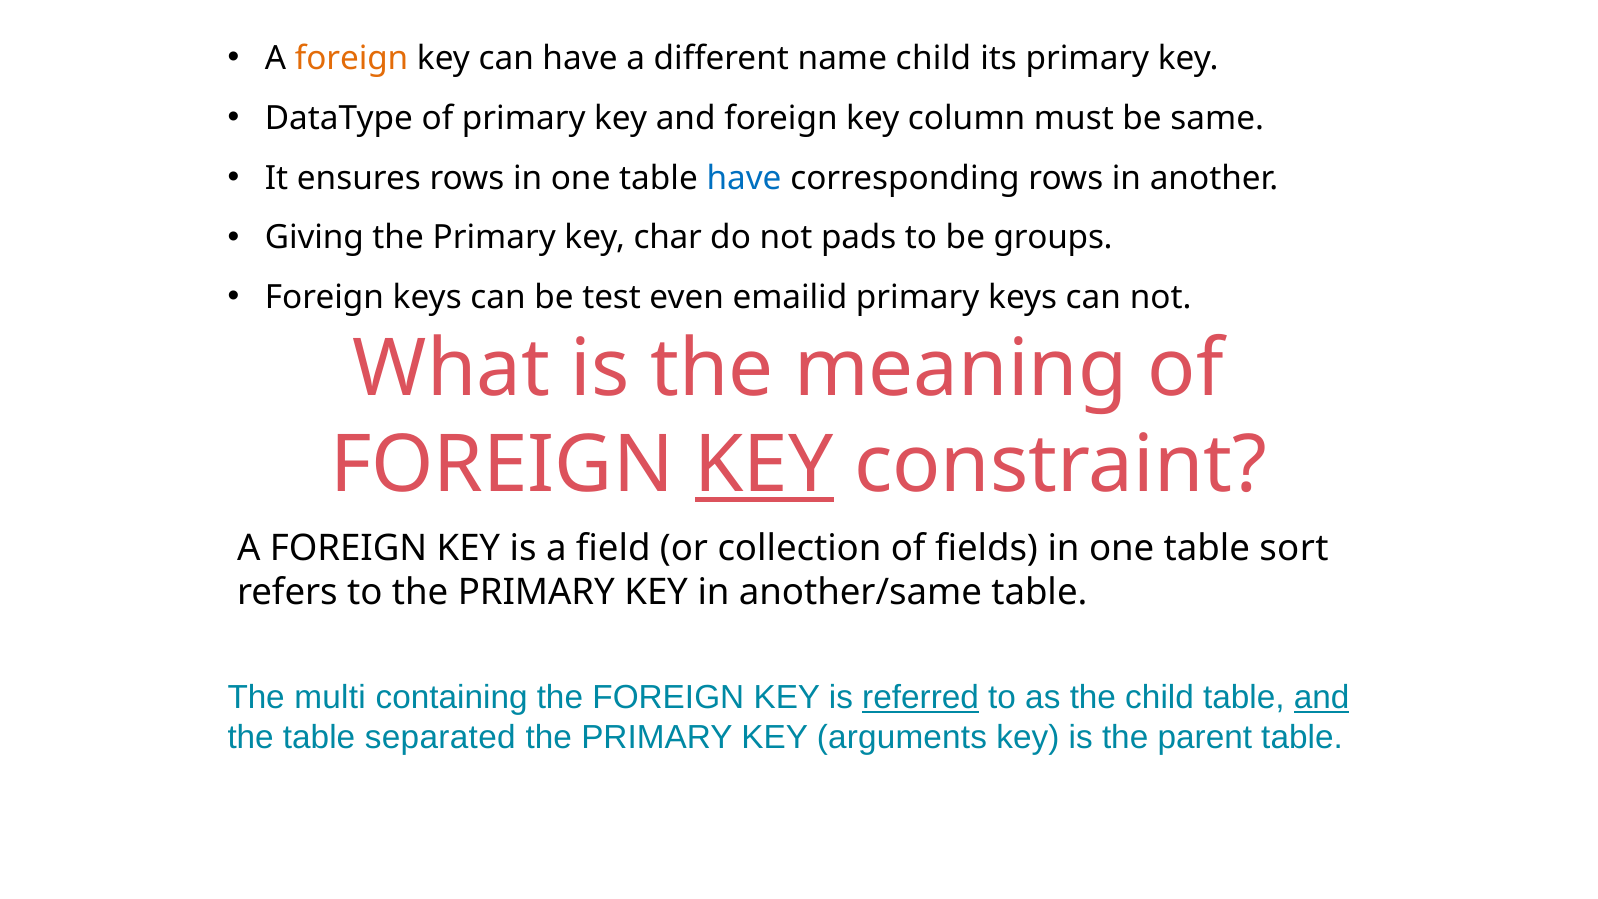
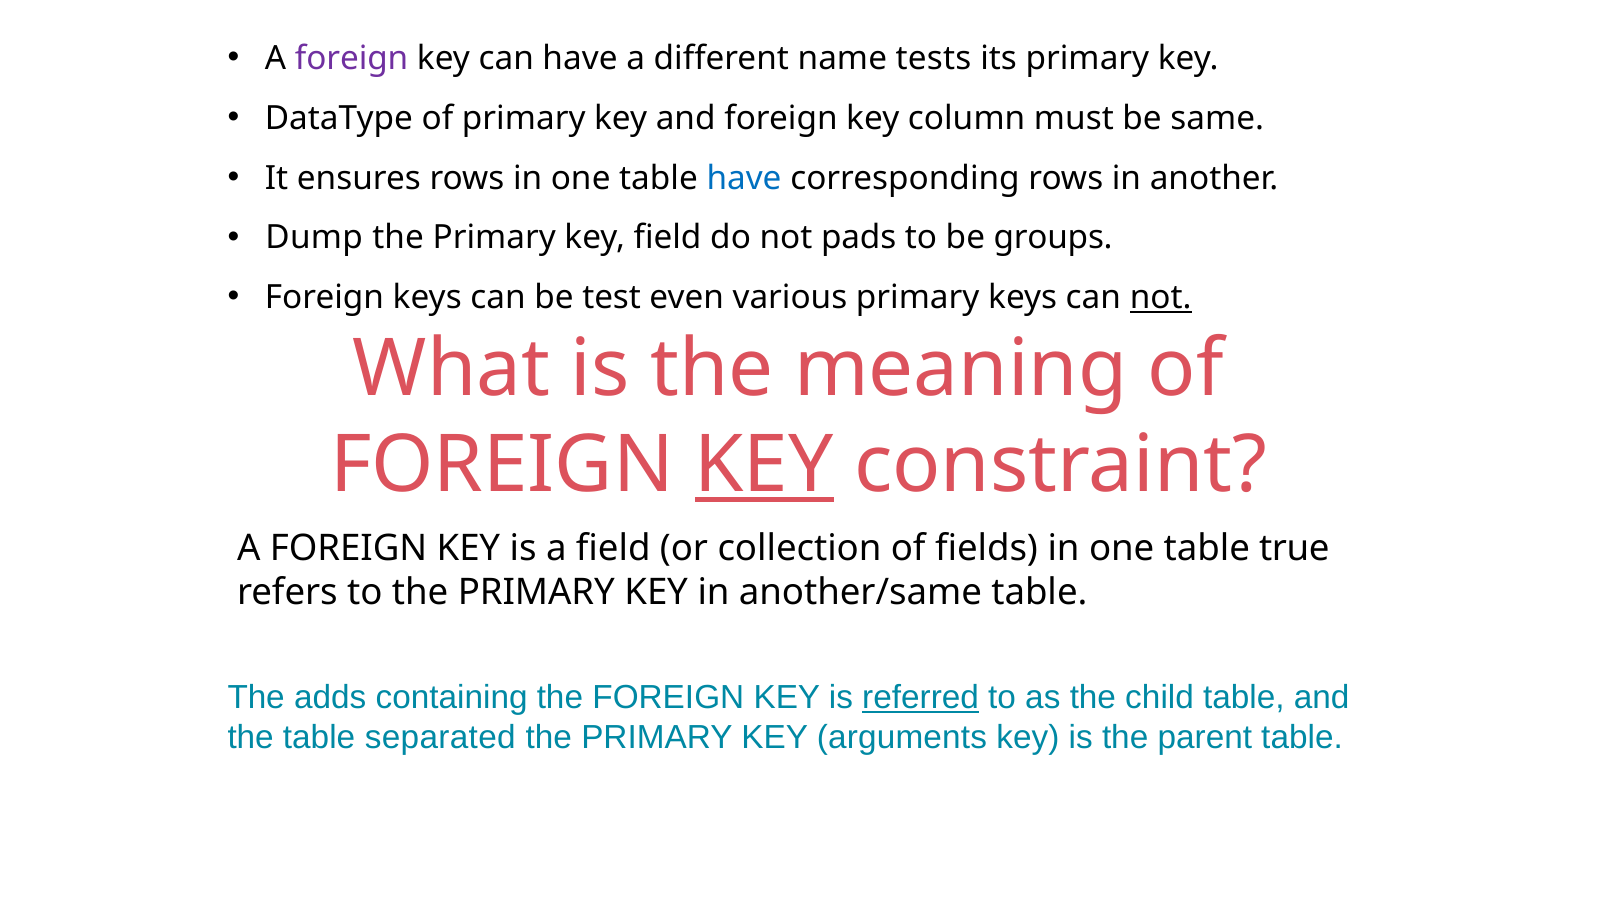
foreign colour: orange -> purple (352, 58)
name child: child -> tests (934, 58)
Giving: Giving -> Dump (314, 238)
key char: char -> field (668, 238)
emailid: emailid -> various (790, 298)
not underline: none -> present (1161, 298)
sort: sort -> true (1294, 548)
multi: multi -> adds (330, 697)
and underline: present -> none (1322, 697)
